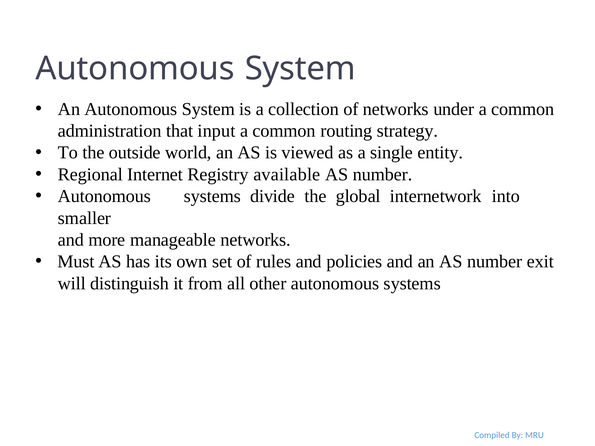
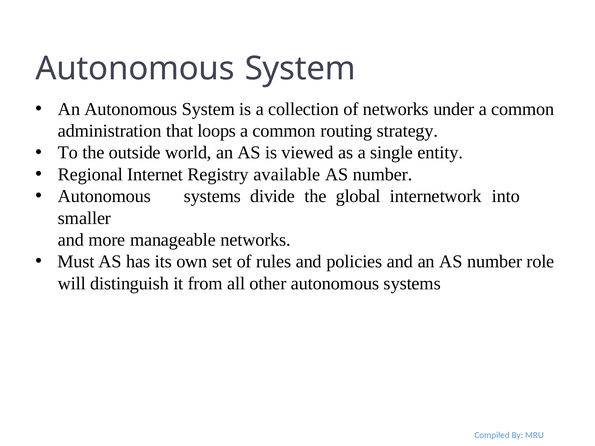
input: input -> loops (217, 131)
exit: exit -> role (540, 262)
